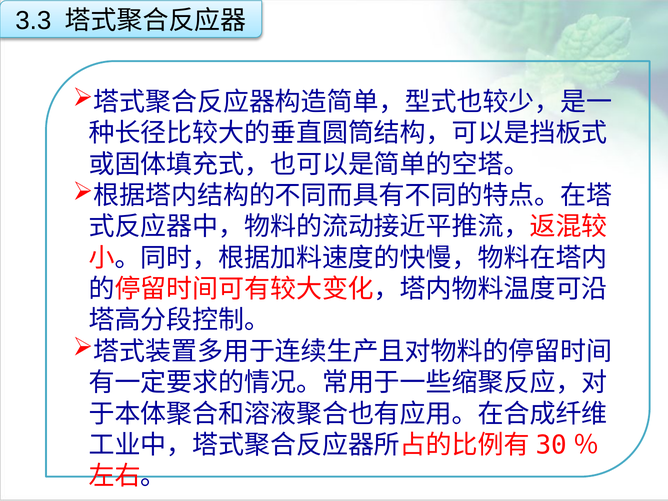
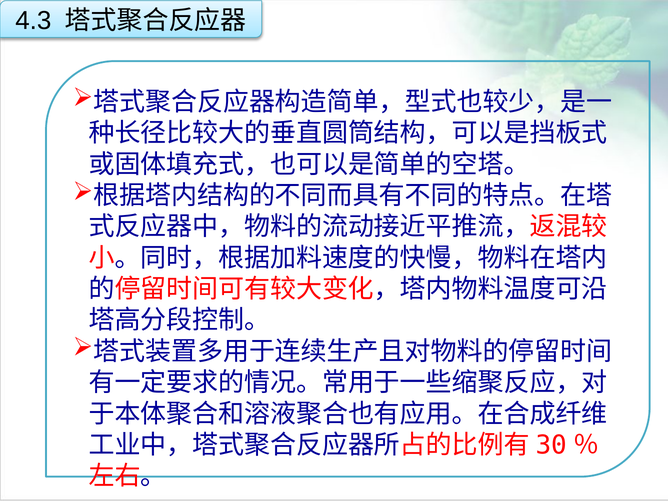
3.3: 3.3 -> 4.3 (33, 21)
